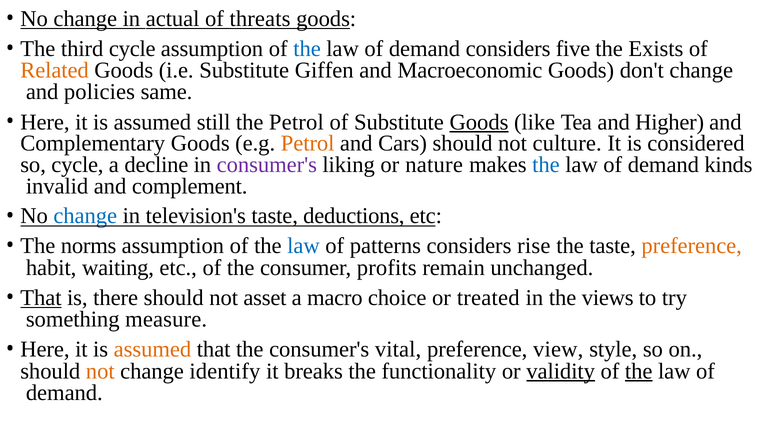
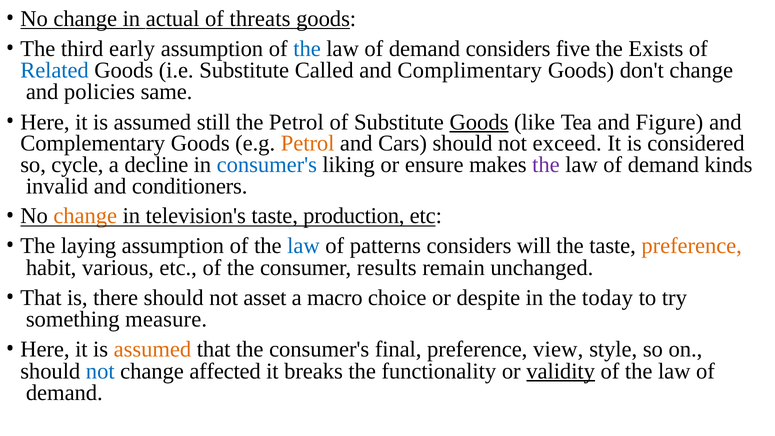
third cycle: cycle -> early (132, 49)
Related colour: orange -> blue (55, 70)
Giffen: Giffen -> Called (324, 70)
Macroeconomic: Macroeconomic -> Complimentary (470, 70)
Higher: Higher -> Figure (669, 122)
culture: culture -> exceed (567, 143)
consumer's colour: purple -> blue (267, 165)
nature: nature -> ensure (434, 165)
the colour: blue -> purple (546, 165)
complement: complement -> conditioners (190, 186)
change colour: blue -> orange (85, 216)
deductions: deductions -> production (354, 216)
norms: norms -> laying (89, 246)
rise: rise -> will (534, 246)
waiting: waiting -> various (118, 268)
profits: profits -> results (387, 268)
That underline: present -> none (41, 298)
treated: treated -> despite (488, 298)
views: views -> today (607, 298)
vital: vital -> final (398, 349)
not colour: orange -> blue (100, 371)
identify: identify -> affected (225, 371)
the underline: present -> none (639, 371)
